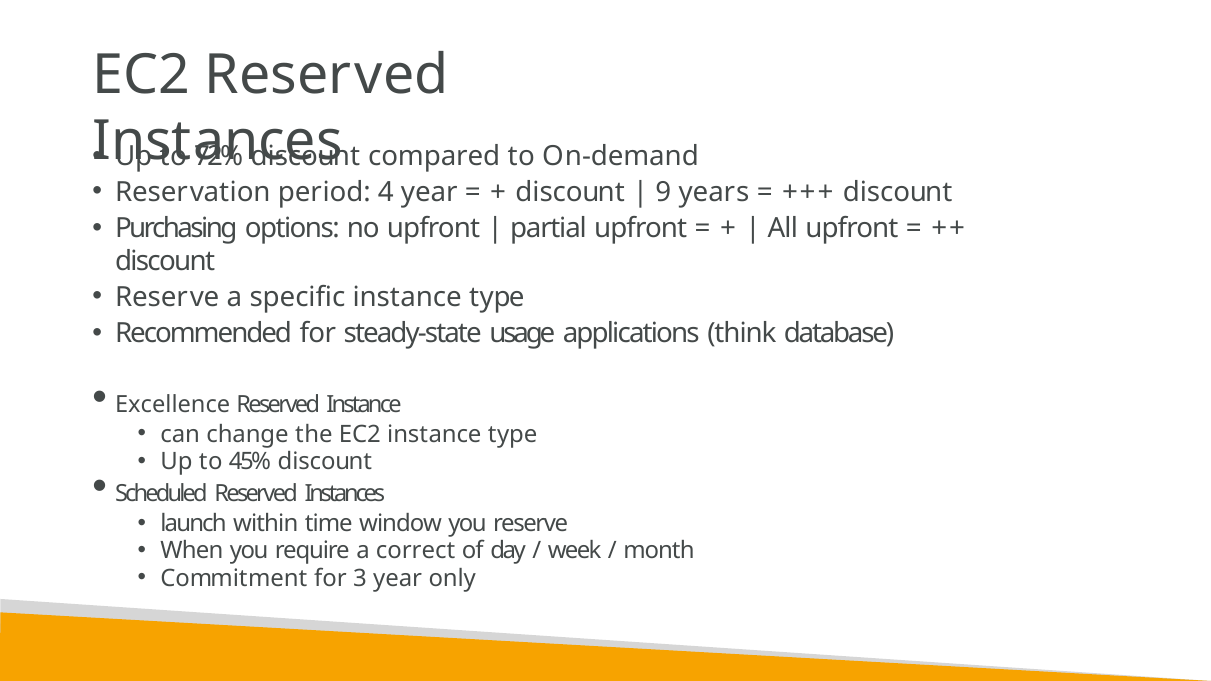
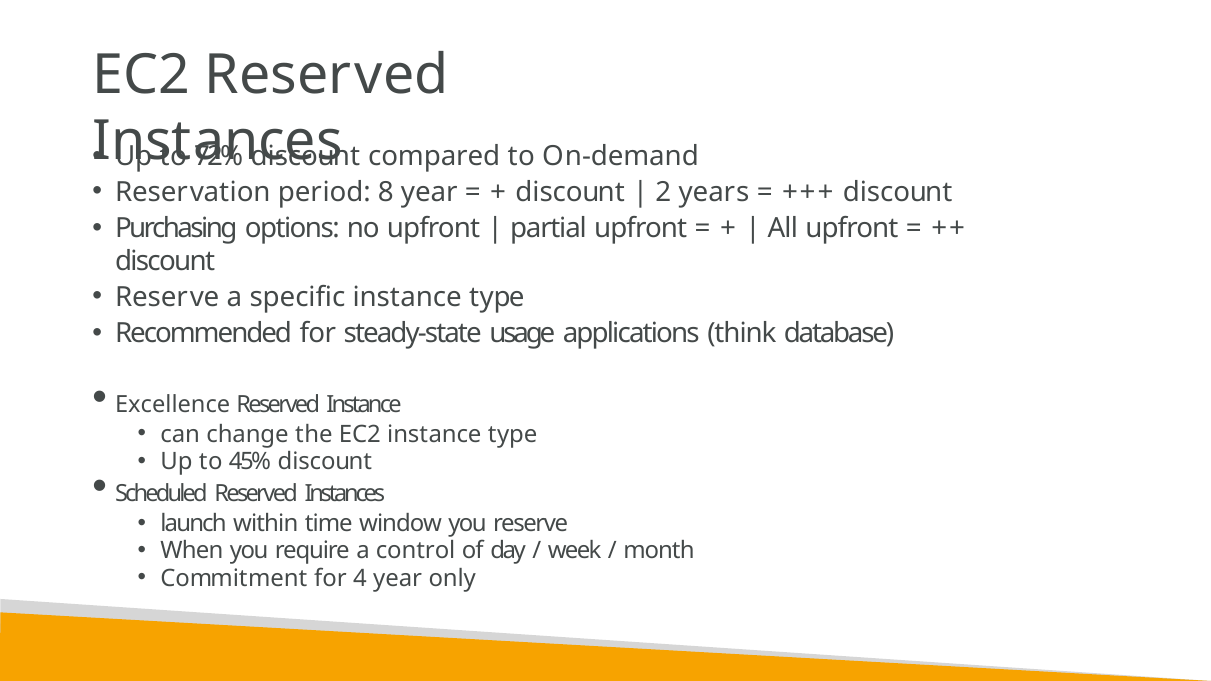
4: 4 -> 8 (386, 192)
9: 9 -> 2 (663, 192)
correct: correct -> control (416, 551)
3: 3 -> 4 (360, 578)
